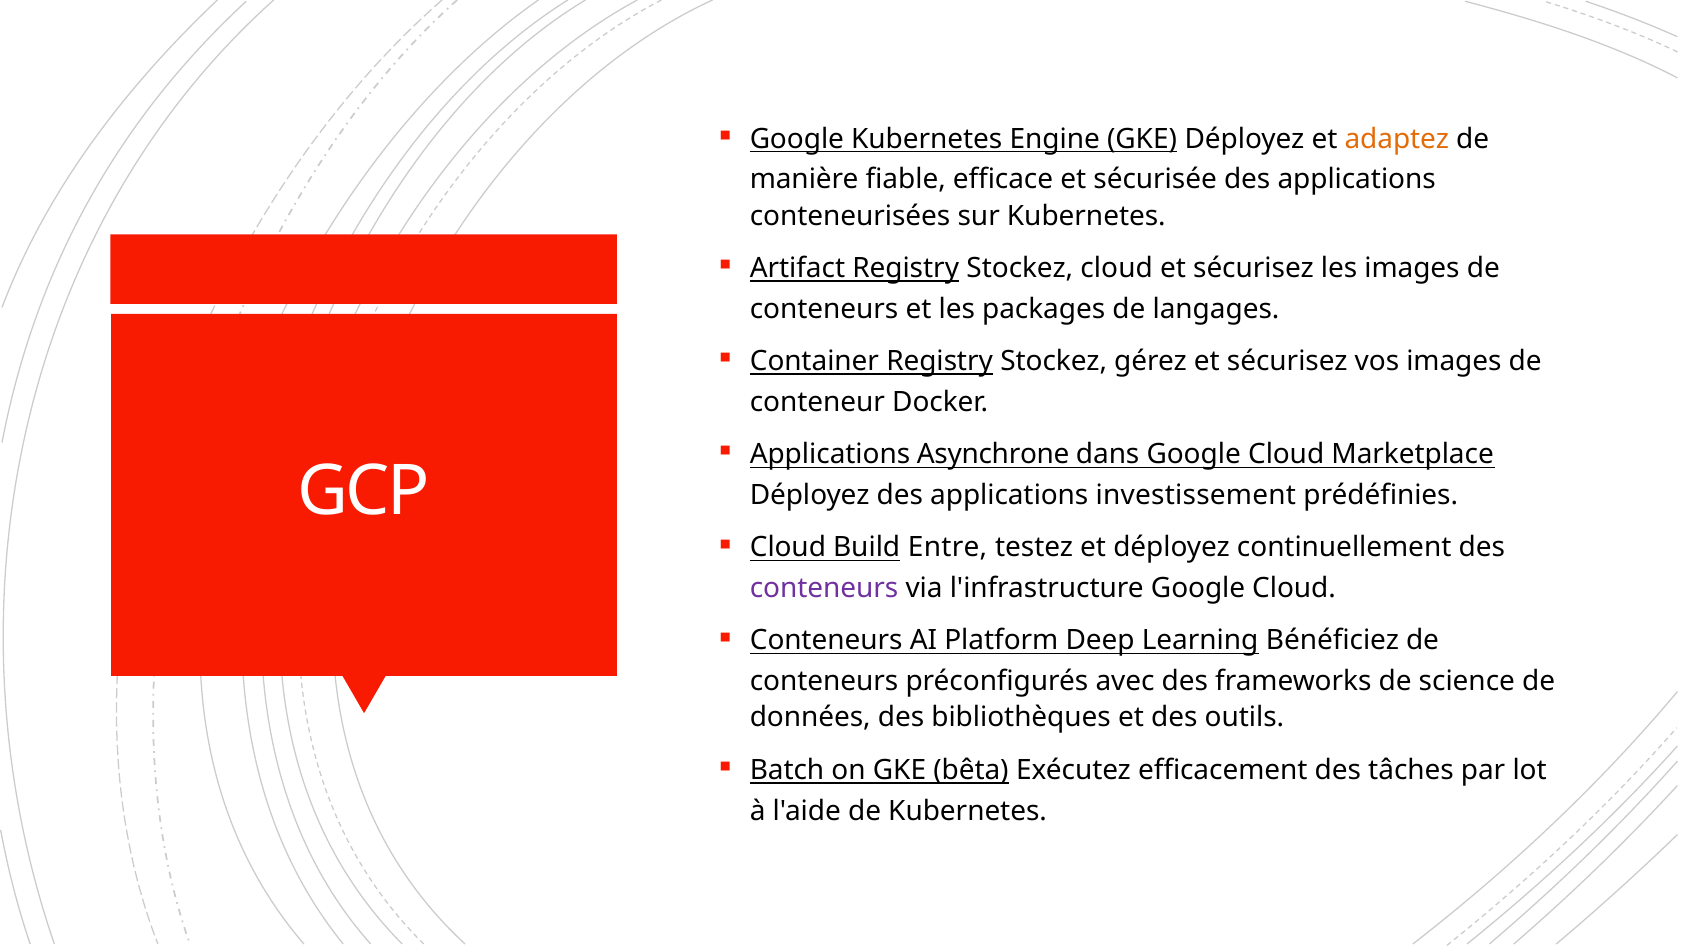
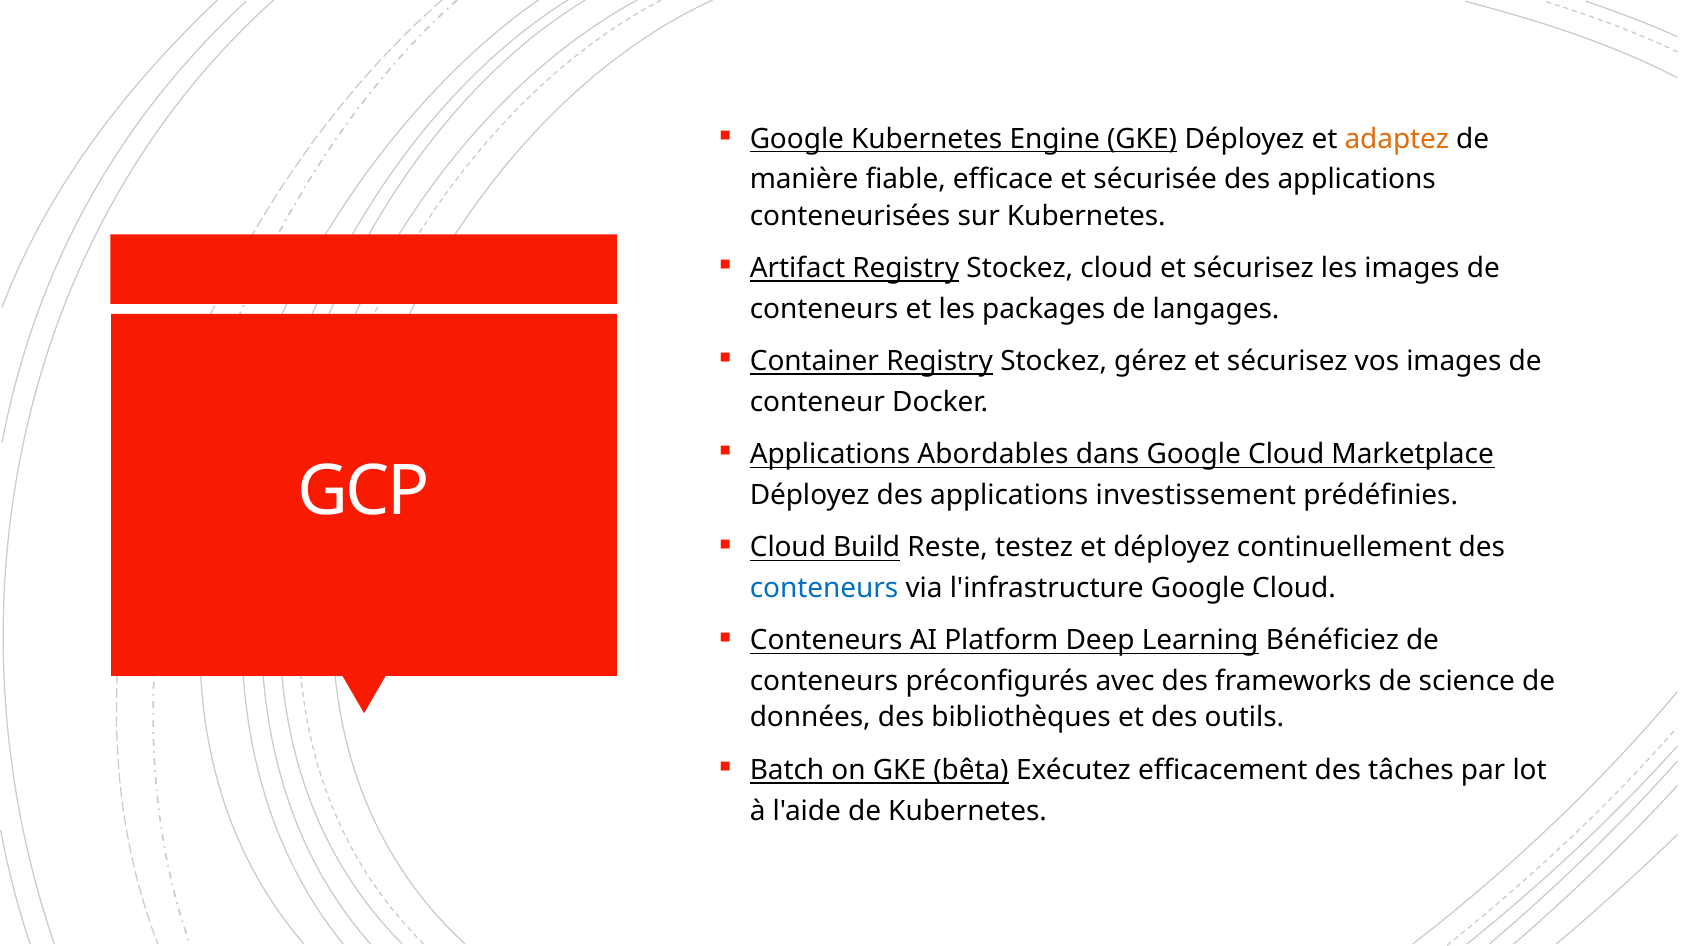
Asynchrone: Asynchrone -> Abordables (993, 454)
Entre: Entre -> Reste (948, 547)
conteneurs colour: purple -> blue (824, 588)
